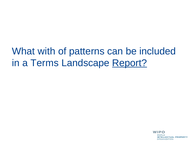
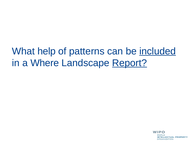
with: with -> help (47, 51)
included underline: none -> present (158, 51)
Terms: Terms -> Where (45, 63)
